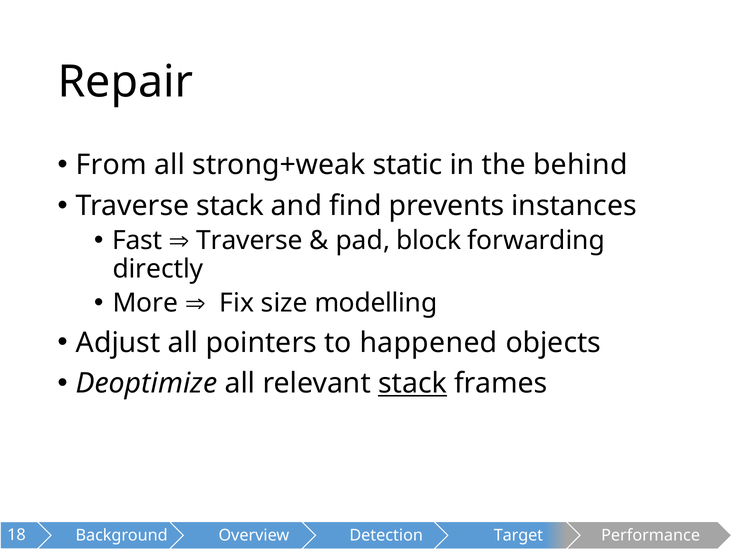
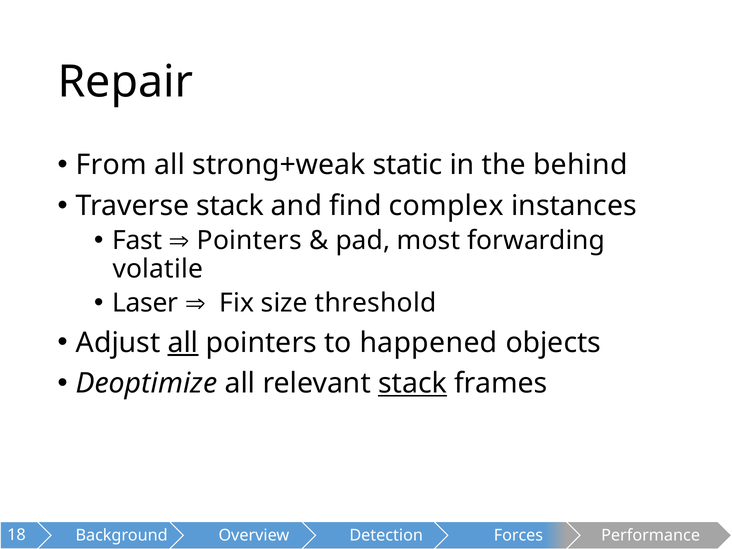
prevents: prevents -> complex (446, 206)
Traverse: Traverse -> Pointers (249, 241)
block: block -> most (429, 241)
directly: directly -> volatile (158, 269)
More: More -> Laser (145, 303)
modelling: modelling -> threshold (376, 303)
all underline: none -> present (183, 343)
Target: Target -> Forces (518, 535)
